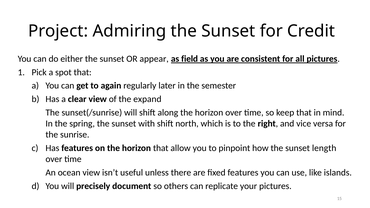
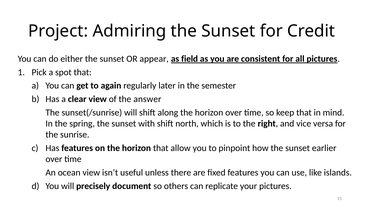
expand: expand -> answer (147, 99)
length: length -> earlier (324, 148)
